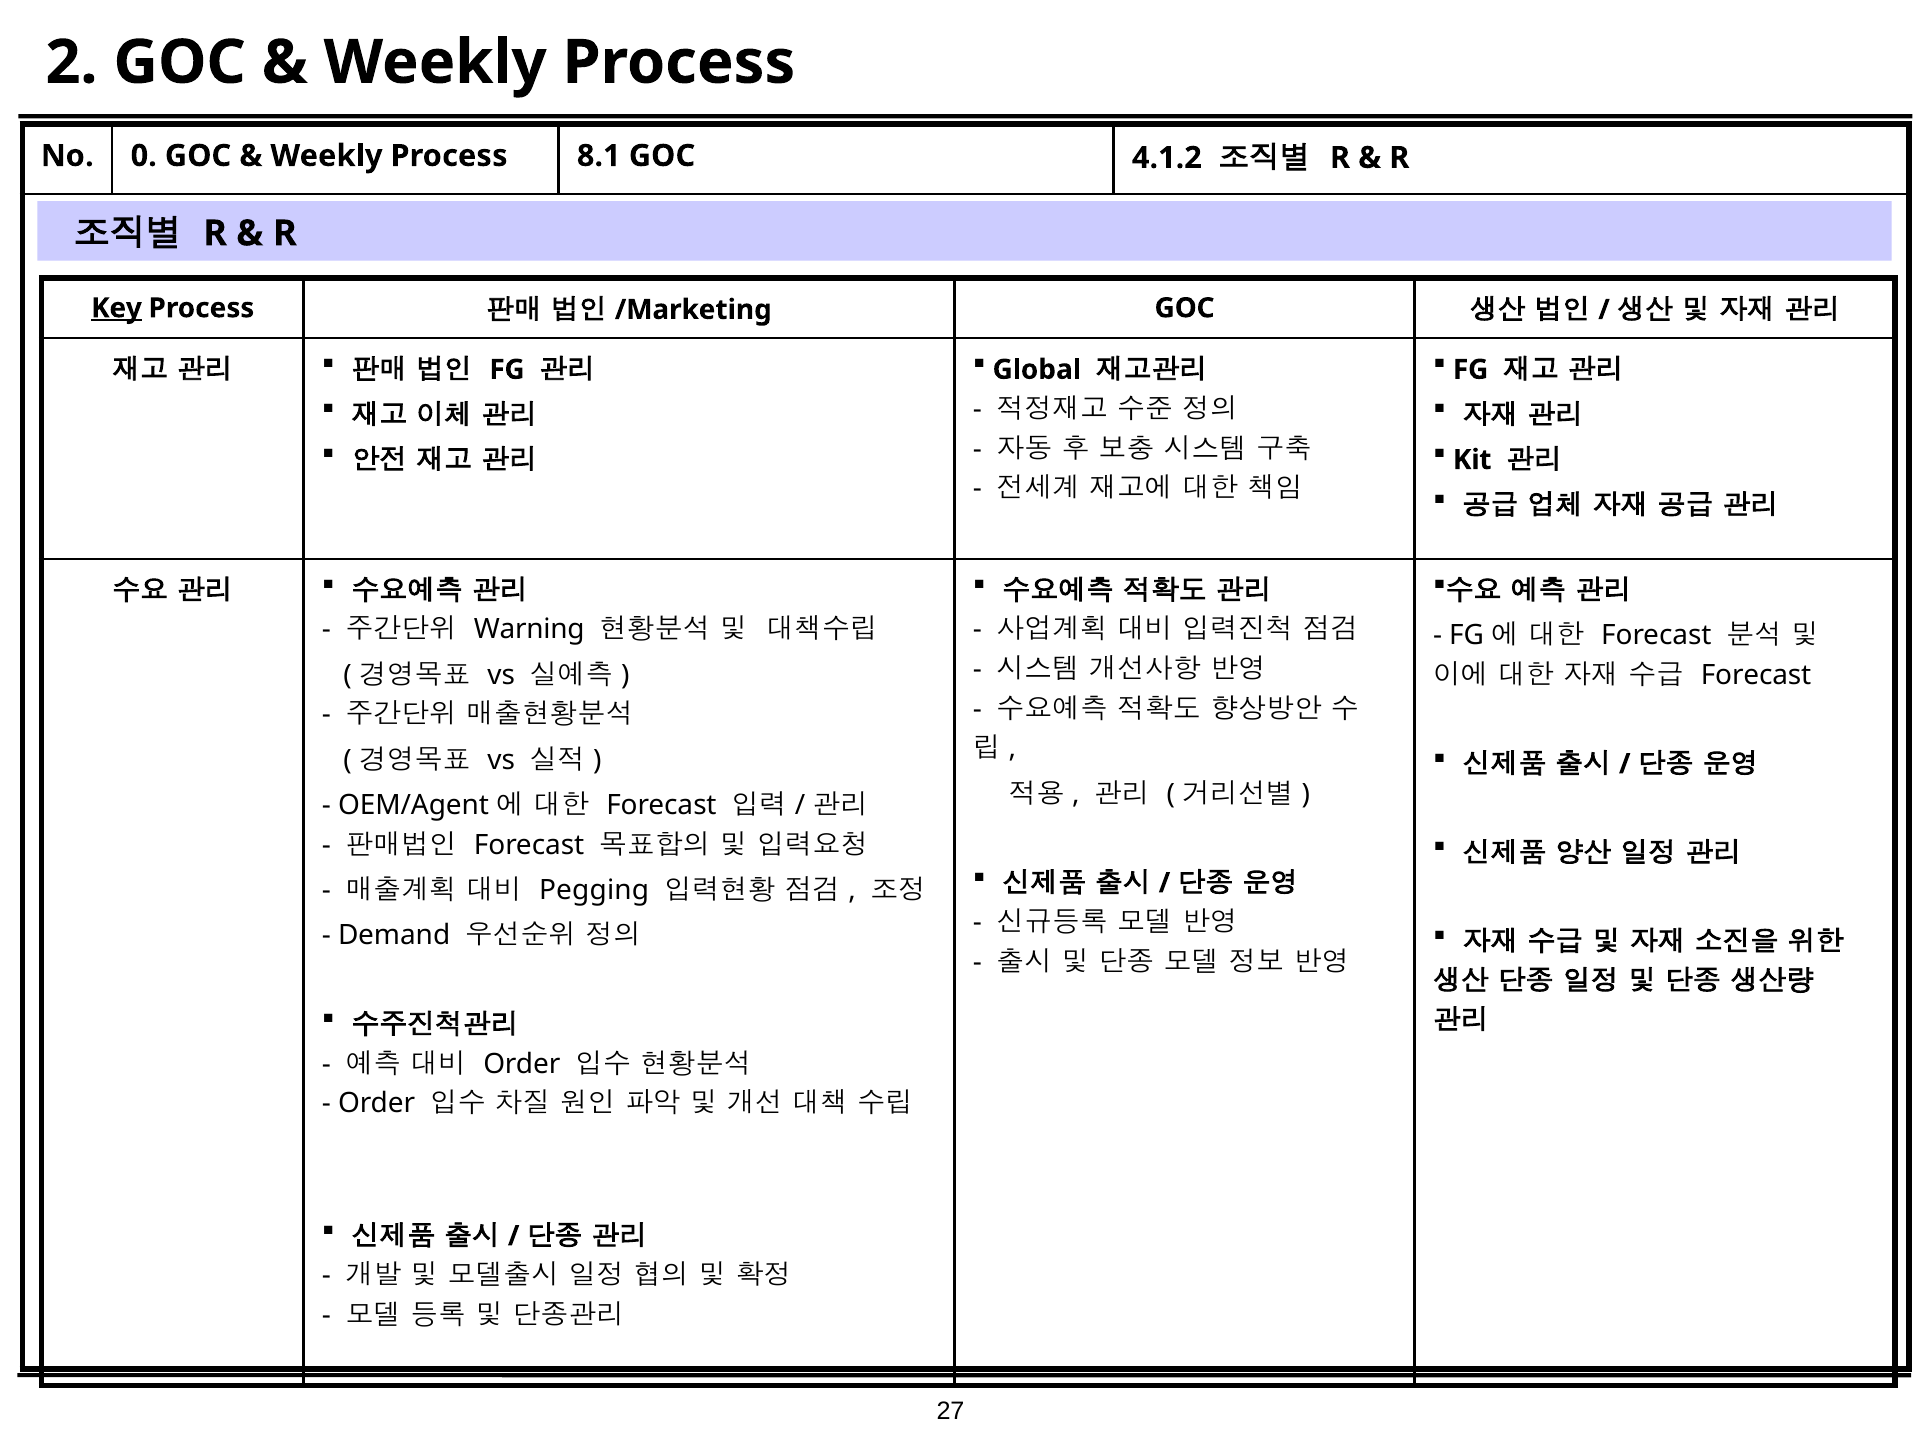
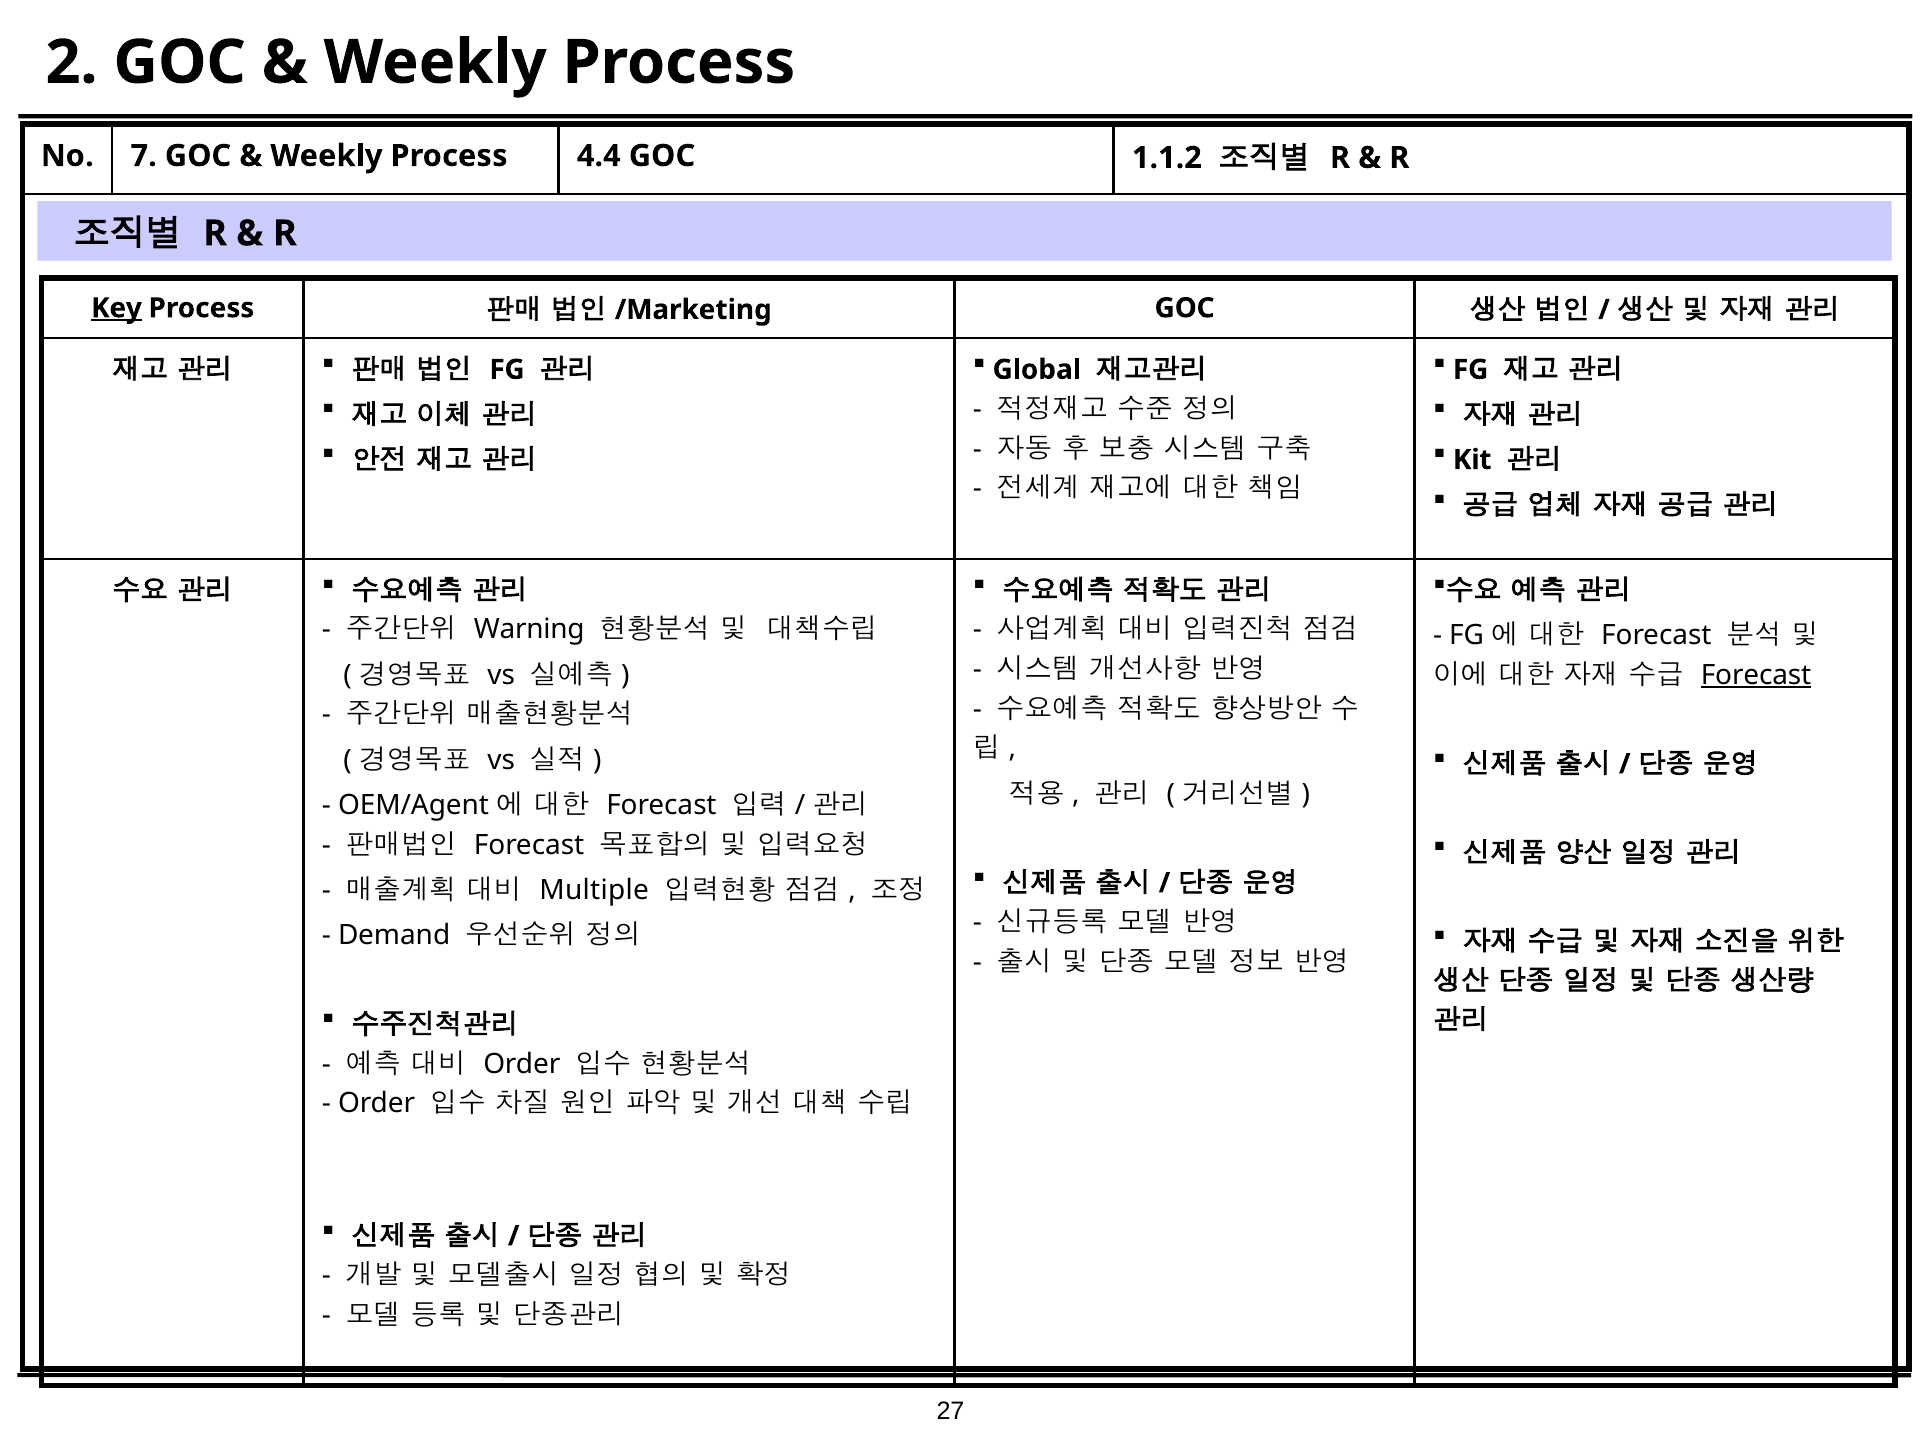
0: 0 -> 7 (144, 156)
8.1: 8.1 -> 4.4 (599, 156)
4.1.2: 4.1.2 -> 1.1.2 (1167, 158)
Forecast underline: none -> present (1756, 675)
Pegging: Pegging -> Multiple (594, 890)
